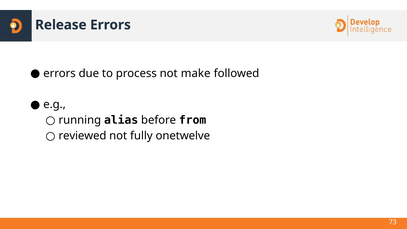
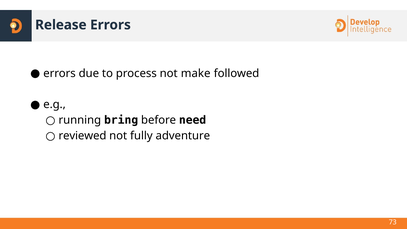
alias: alias -> bring (121, 120)
from: from -> need (193, 120)
onetwelve: onetwelve -> adventure (183, 136)
